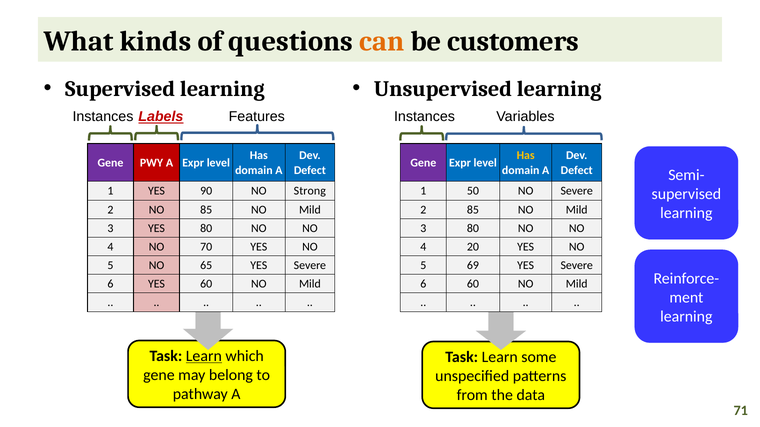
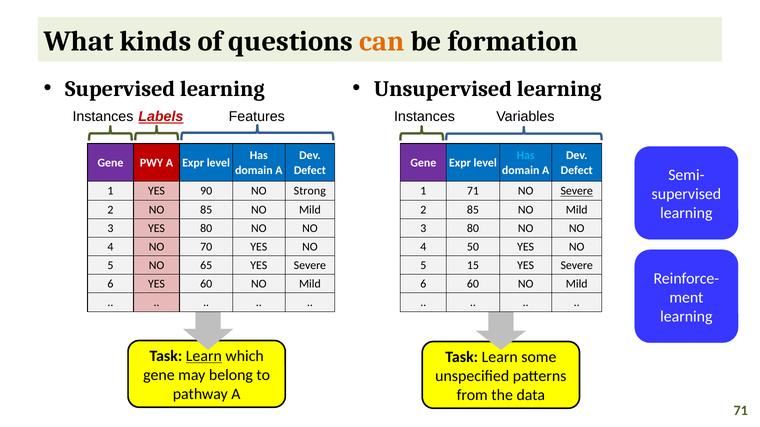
customers: customers -> formation (513, 41)
Has colour: yellow -> light blue (526, 156)
1 50: 50 -> 71 (473, 191)
Severe underline: none -> present (577, 191)
20: 20 -> 50 (473, 247)
69: 69 -> 15 (473, 266)
